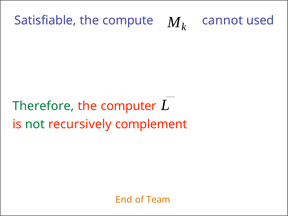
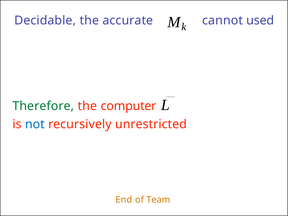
Satisfiable: Satisfiable -> Decidable (45, 21)
compute: compute -> accurate (128, 21)
not colour: green -> blue (35, 124)
complement: complement -> unrestricted (151, 124)
